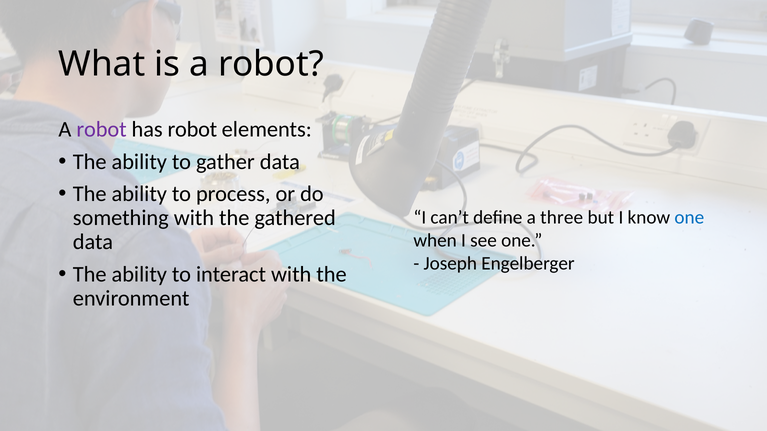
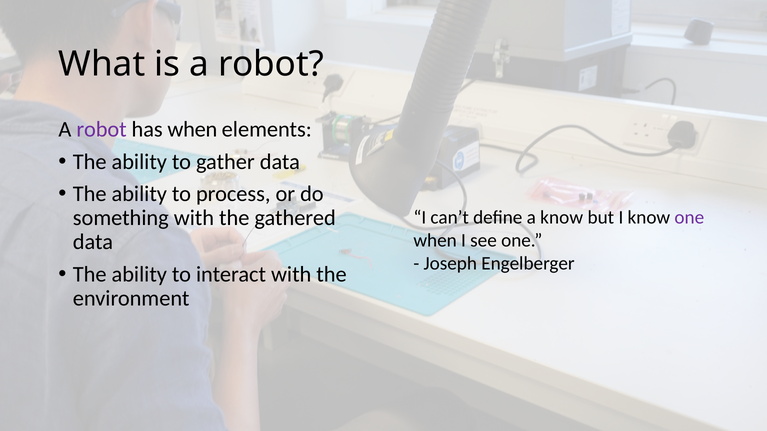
has robot: robot -> when (192, 130)
a three: three -> know (562, 218)
one colour: blue -> purple (689, 218)
